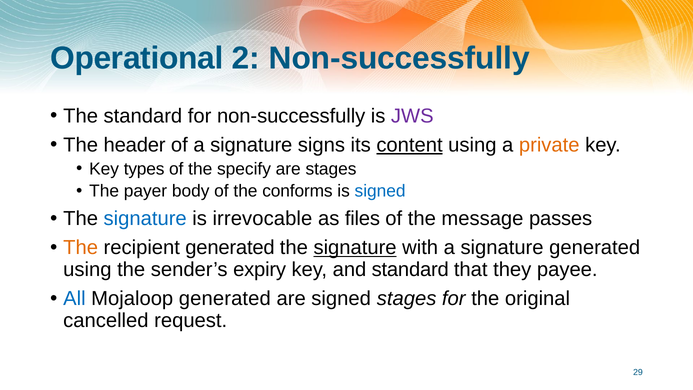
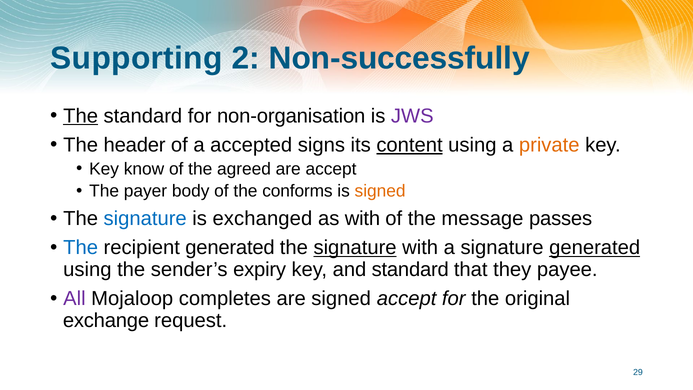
Operational: Operational -> Supporting (136, 58)
The underline: none -> present (81, 116)
for non-successfully: non-successfully -> non-organisation (291, 116)
of a signature: signature -> accepted (251, 145)
types: types -> know (144, 169)
specify: specify -> agreed (244, 169)
are stages: stages -> accept (331, 169)
signed colour: blue -> orange (380, 191)
irrevocable: irrevocable -> exchanged (262, 219)
as files: files -> with (362, 219)
The colour: orange -> blue (81, 248)
generated underline: none -> present (595, 248)
All colour: blue -> purple (74, 299)
Mojaloop generated: generated -> completes (225, 299)
signed stages: stages -> accept (407, 299)
cancelled: cancelled -> exchange (106, 320)
